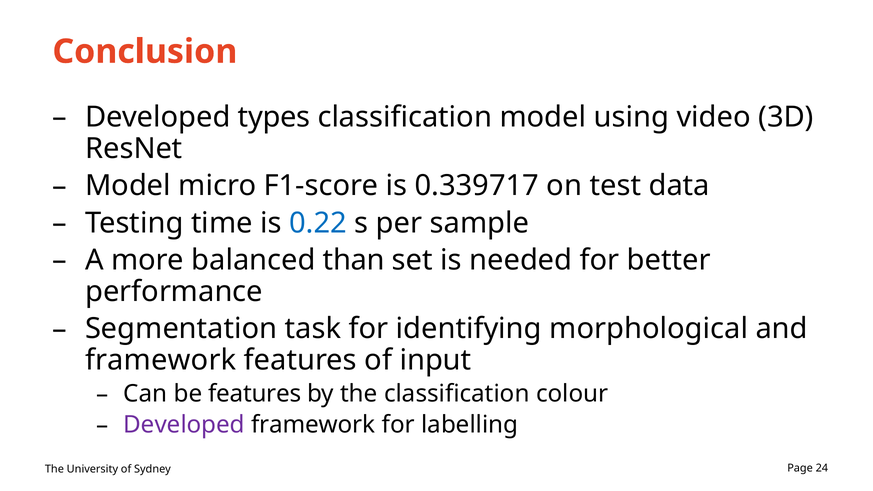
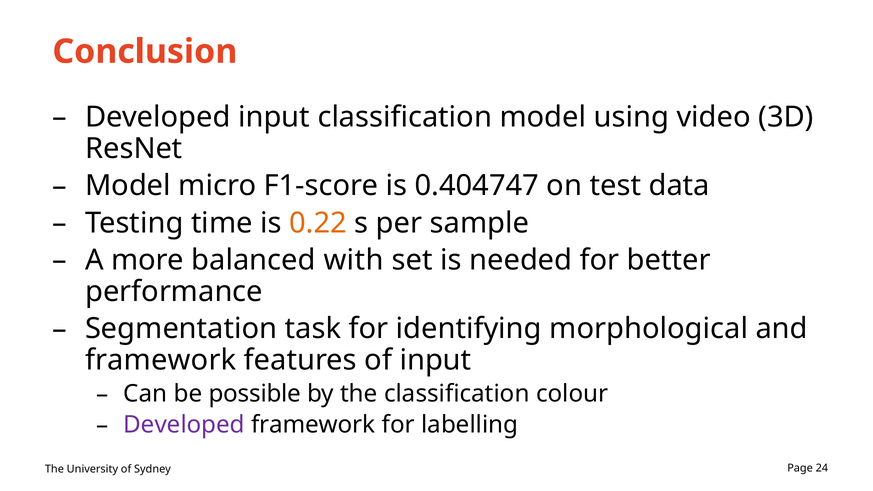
Developed types: types -> input (274, 117)
0.339717: 0.339717 -> 0.404747 (477, 186)
0.22 colour: blue -> orange (318, 223)
than: than -> with (354, 260)
be features: features -> possible (255, 394)
